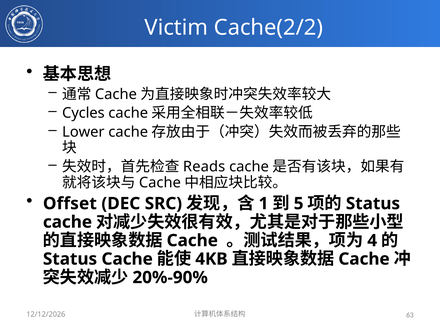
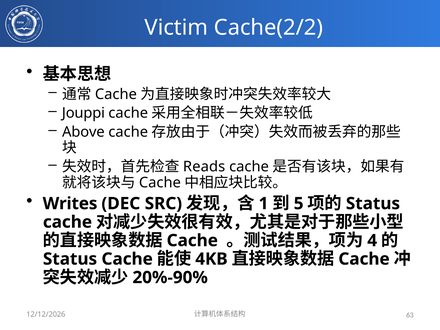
Cycles: Cycles -> Jouppi (83, 113)
Lower: Lower -> Above (83, 132)
Offset: Offset -> Writes (70, 204)
